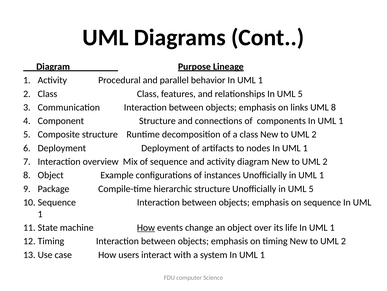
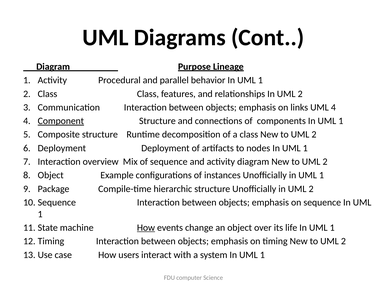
relationships In UML 5: 5 -> 2 (300, 94)
UML 8: 8 -> 4 (333, 107)
Component underline: none -> present (61, 121)
Unofficially in UML 5: 5 -> 2 (311, 188)
